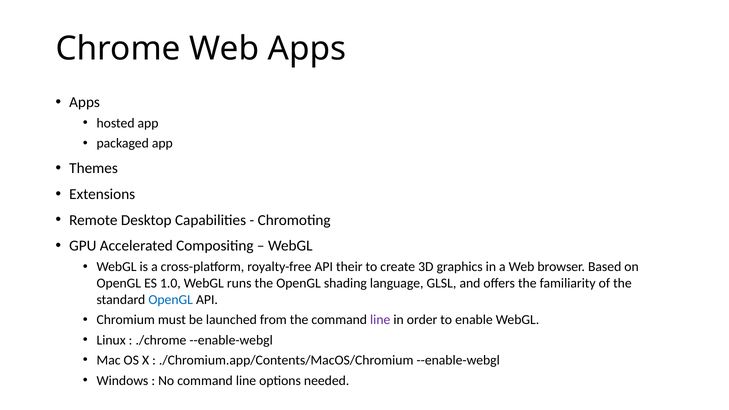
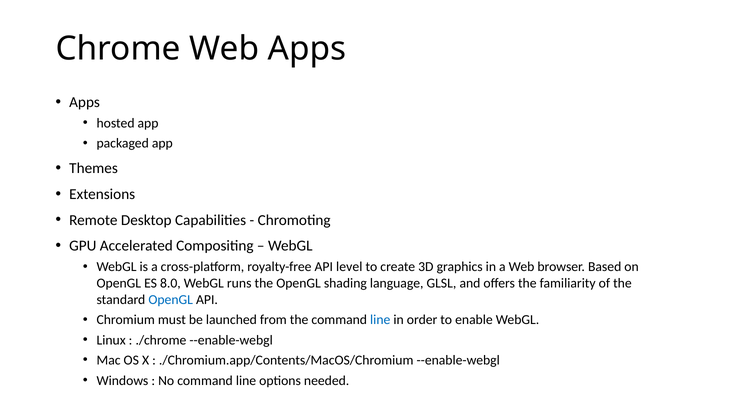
their: their -> level (349, 267)
1.0: 1.0 -> 8.0 (170, 283)
line colour: purple -> blue (380, 320)
